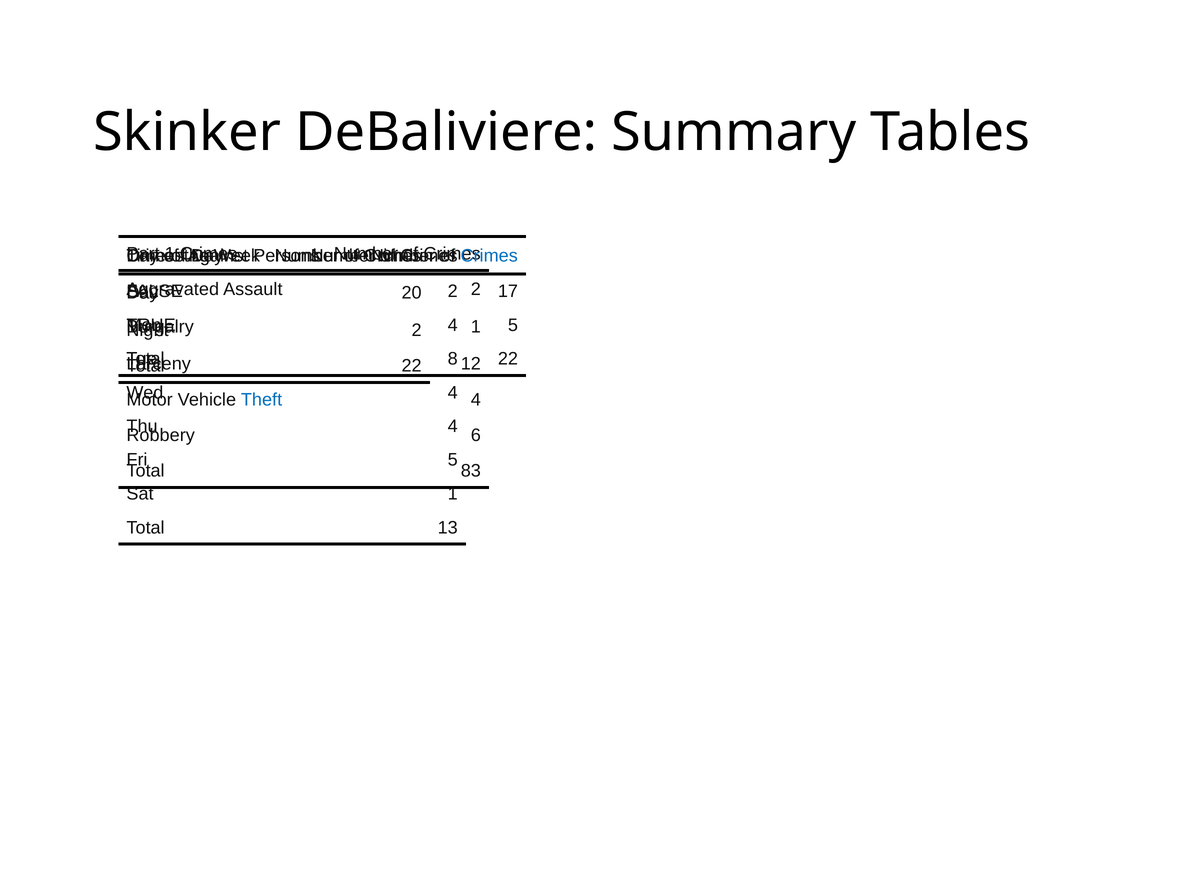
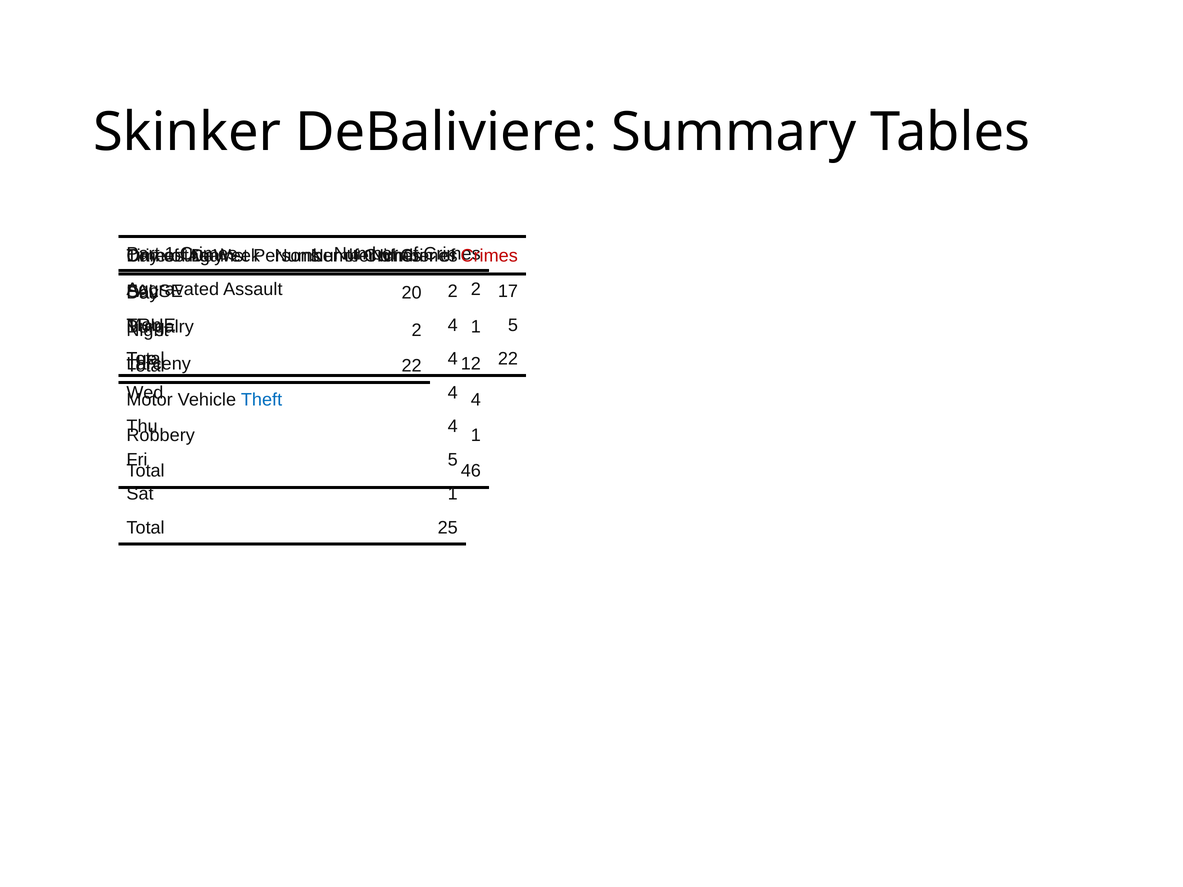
Crimes colour: blue -> red (489, 256)
8: 8 -> 4 (453, 359)
6: 6 -> 1 (476, 435)
83: 83 -> 46 (471, 471)
13: 13 -> 25 (448, 528)
